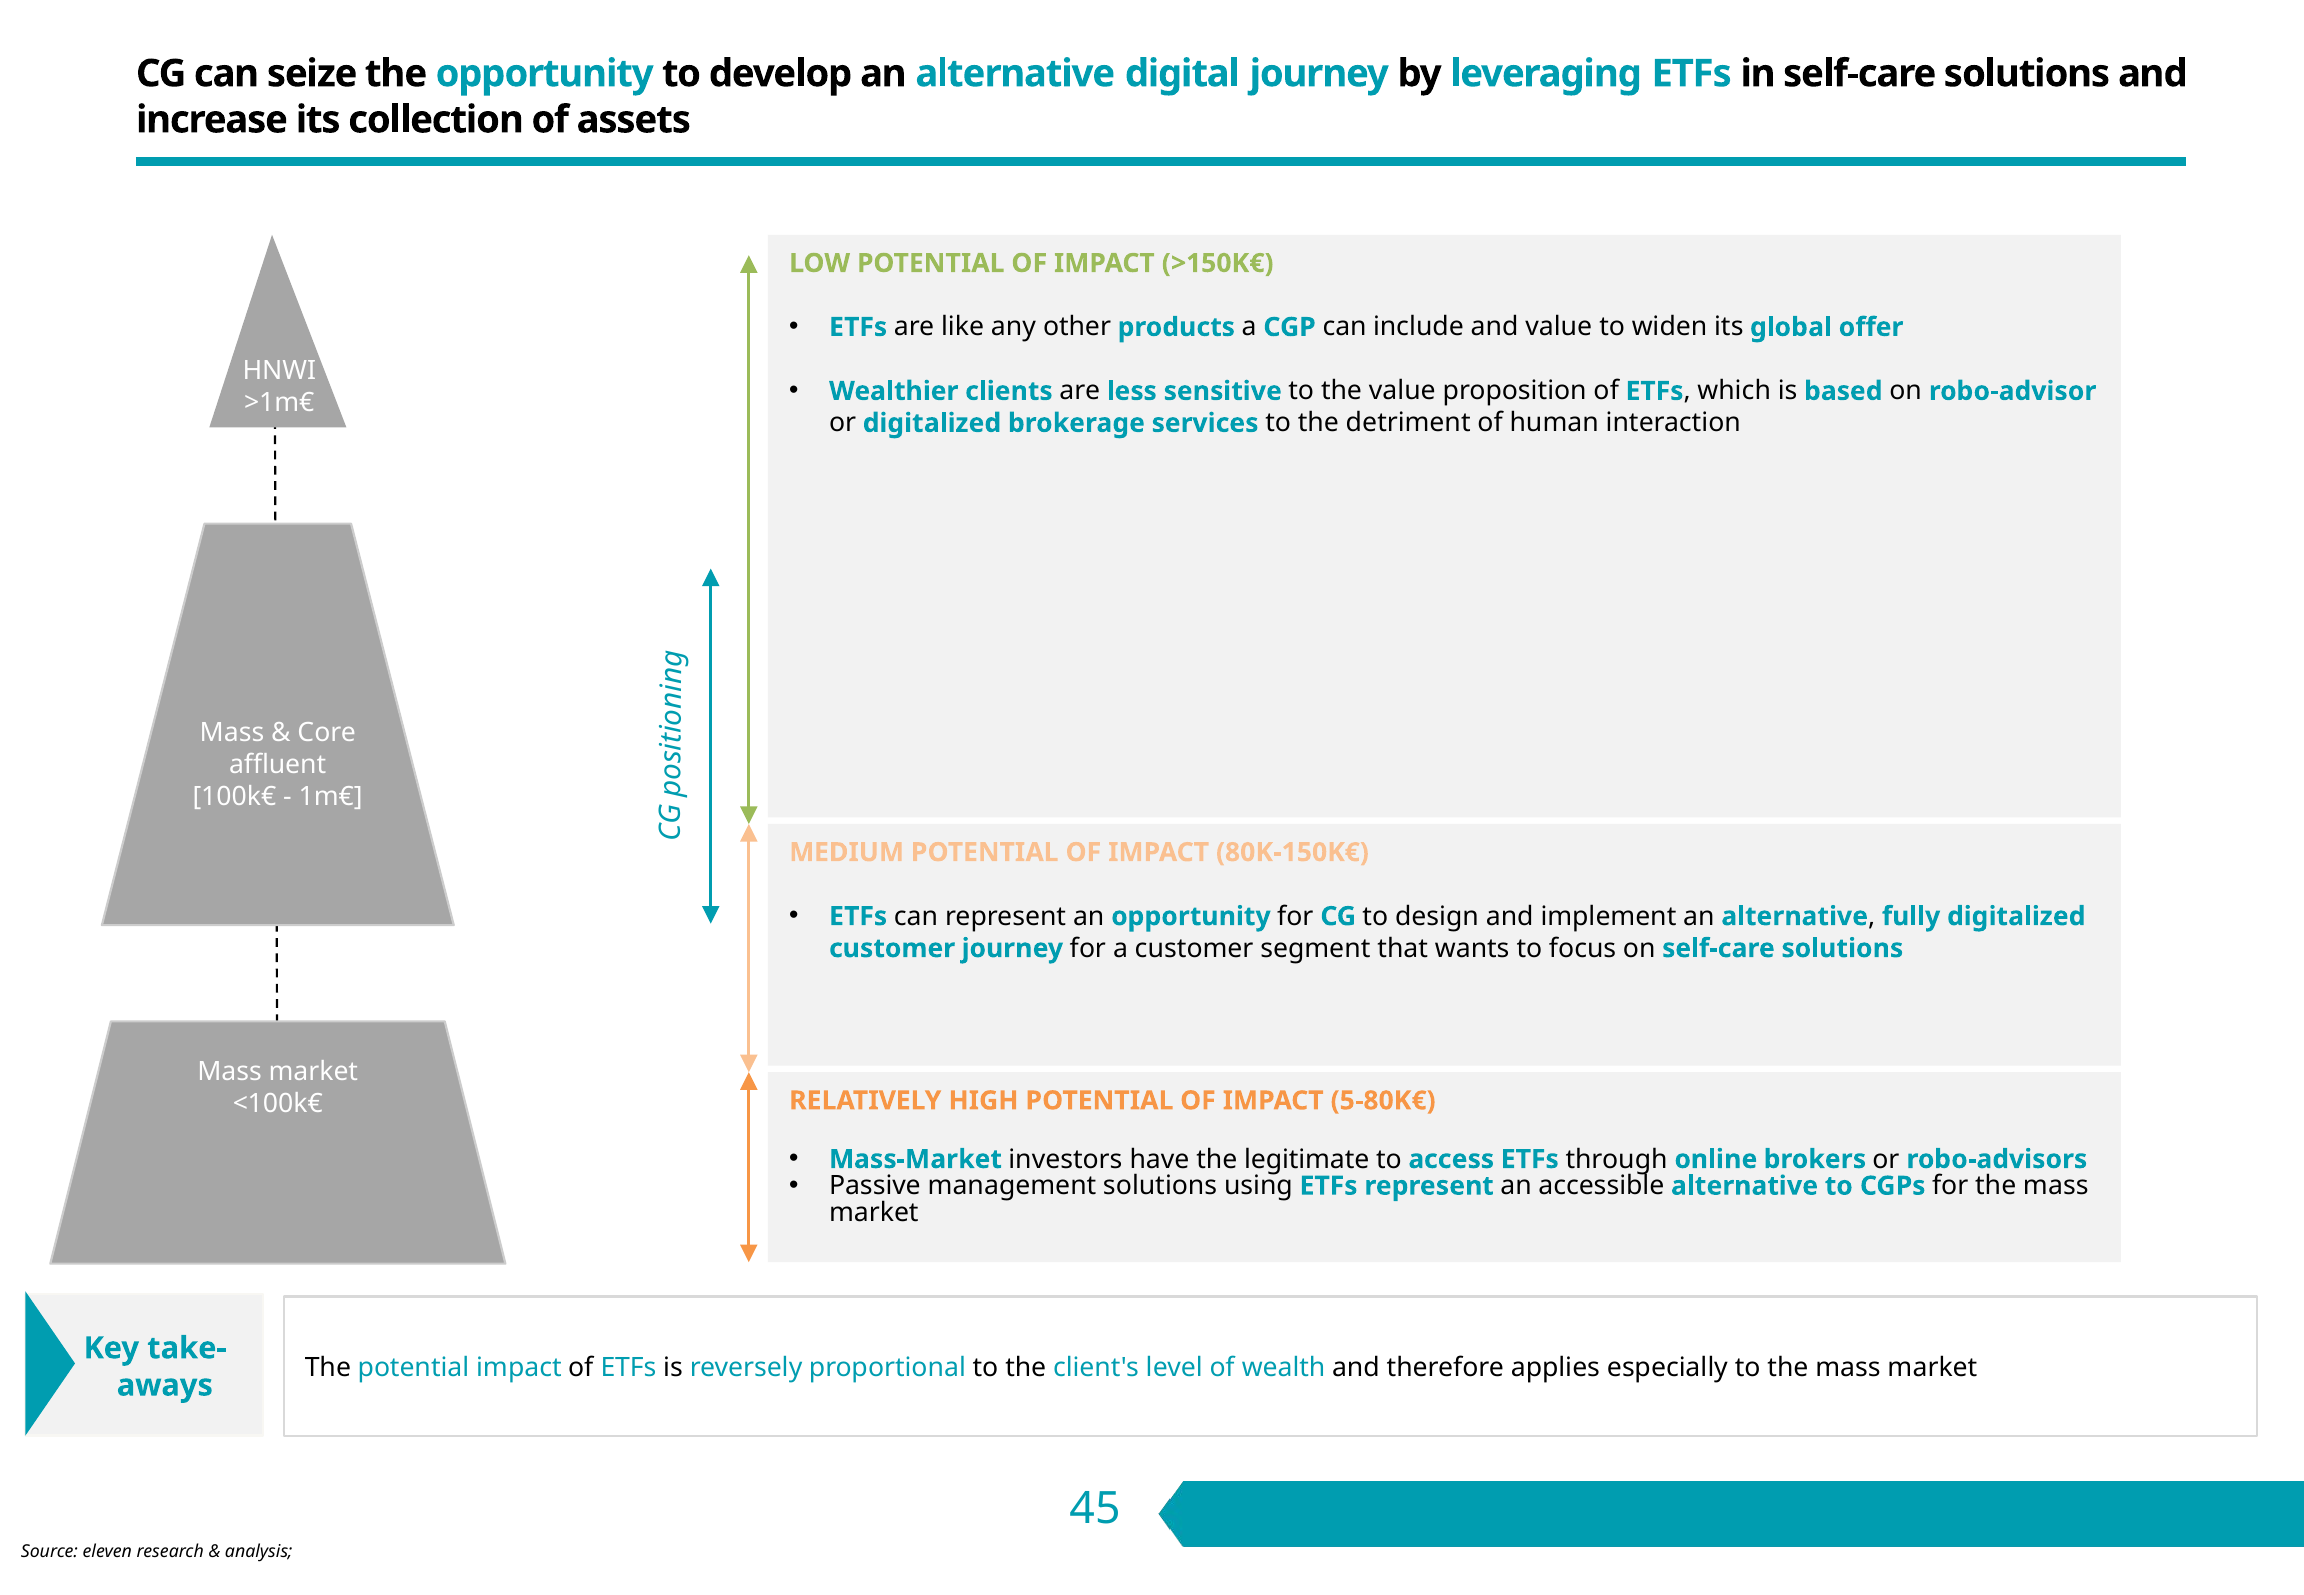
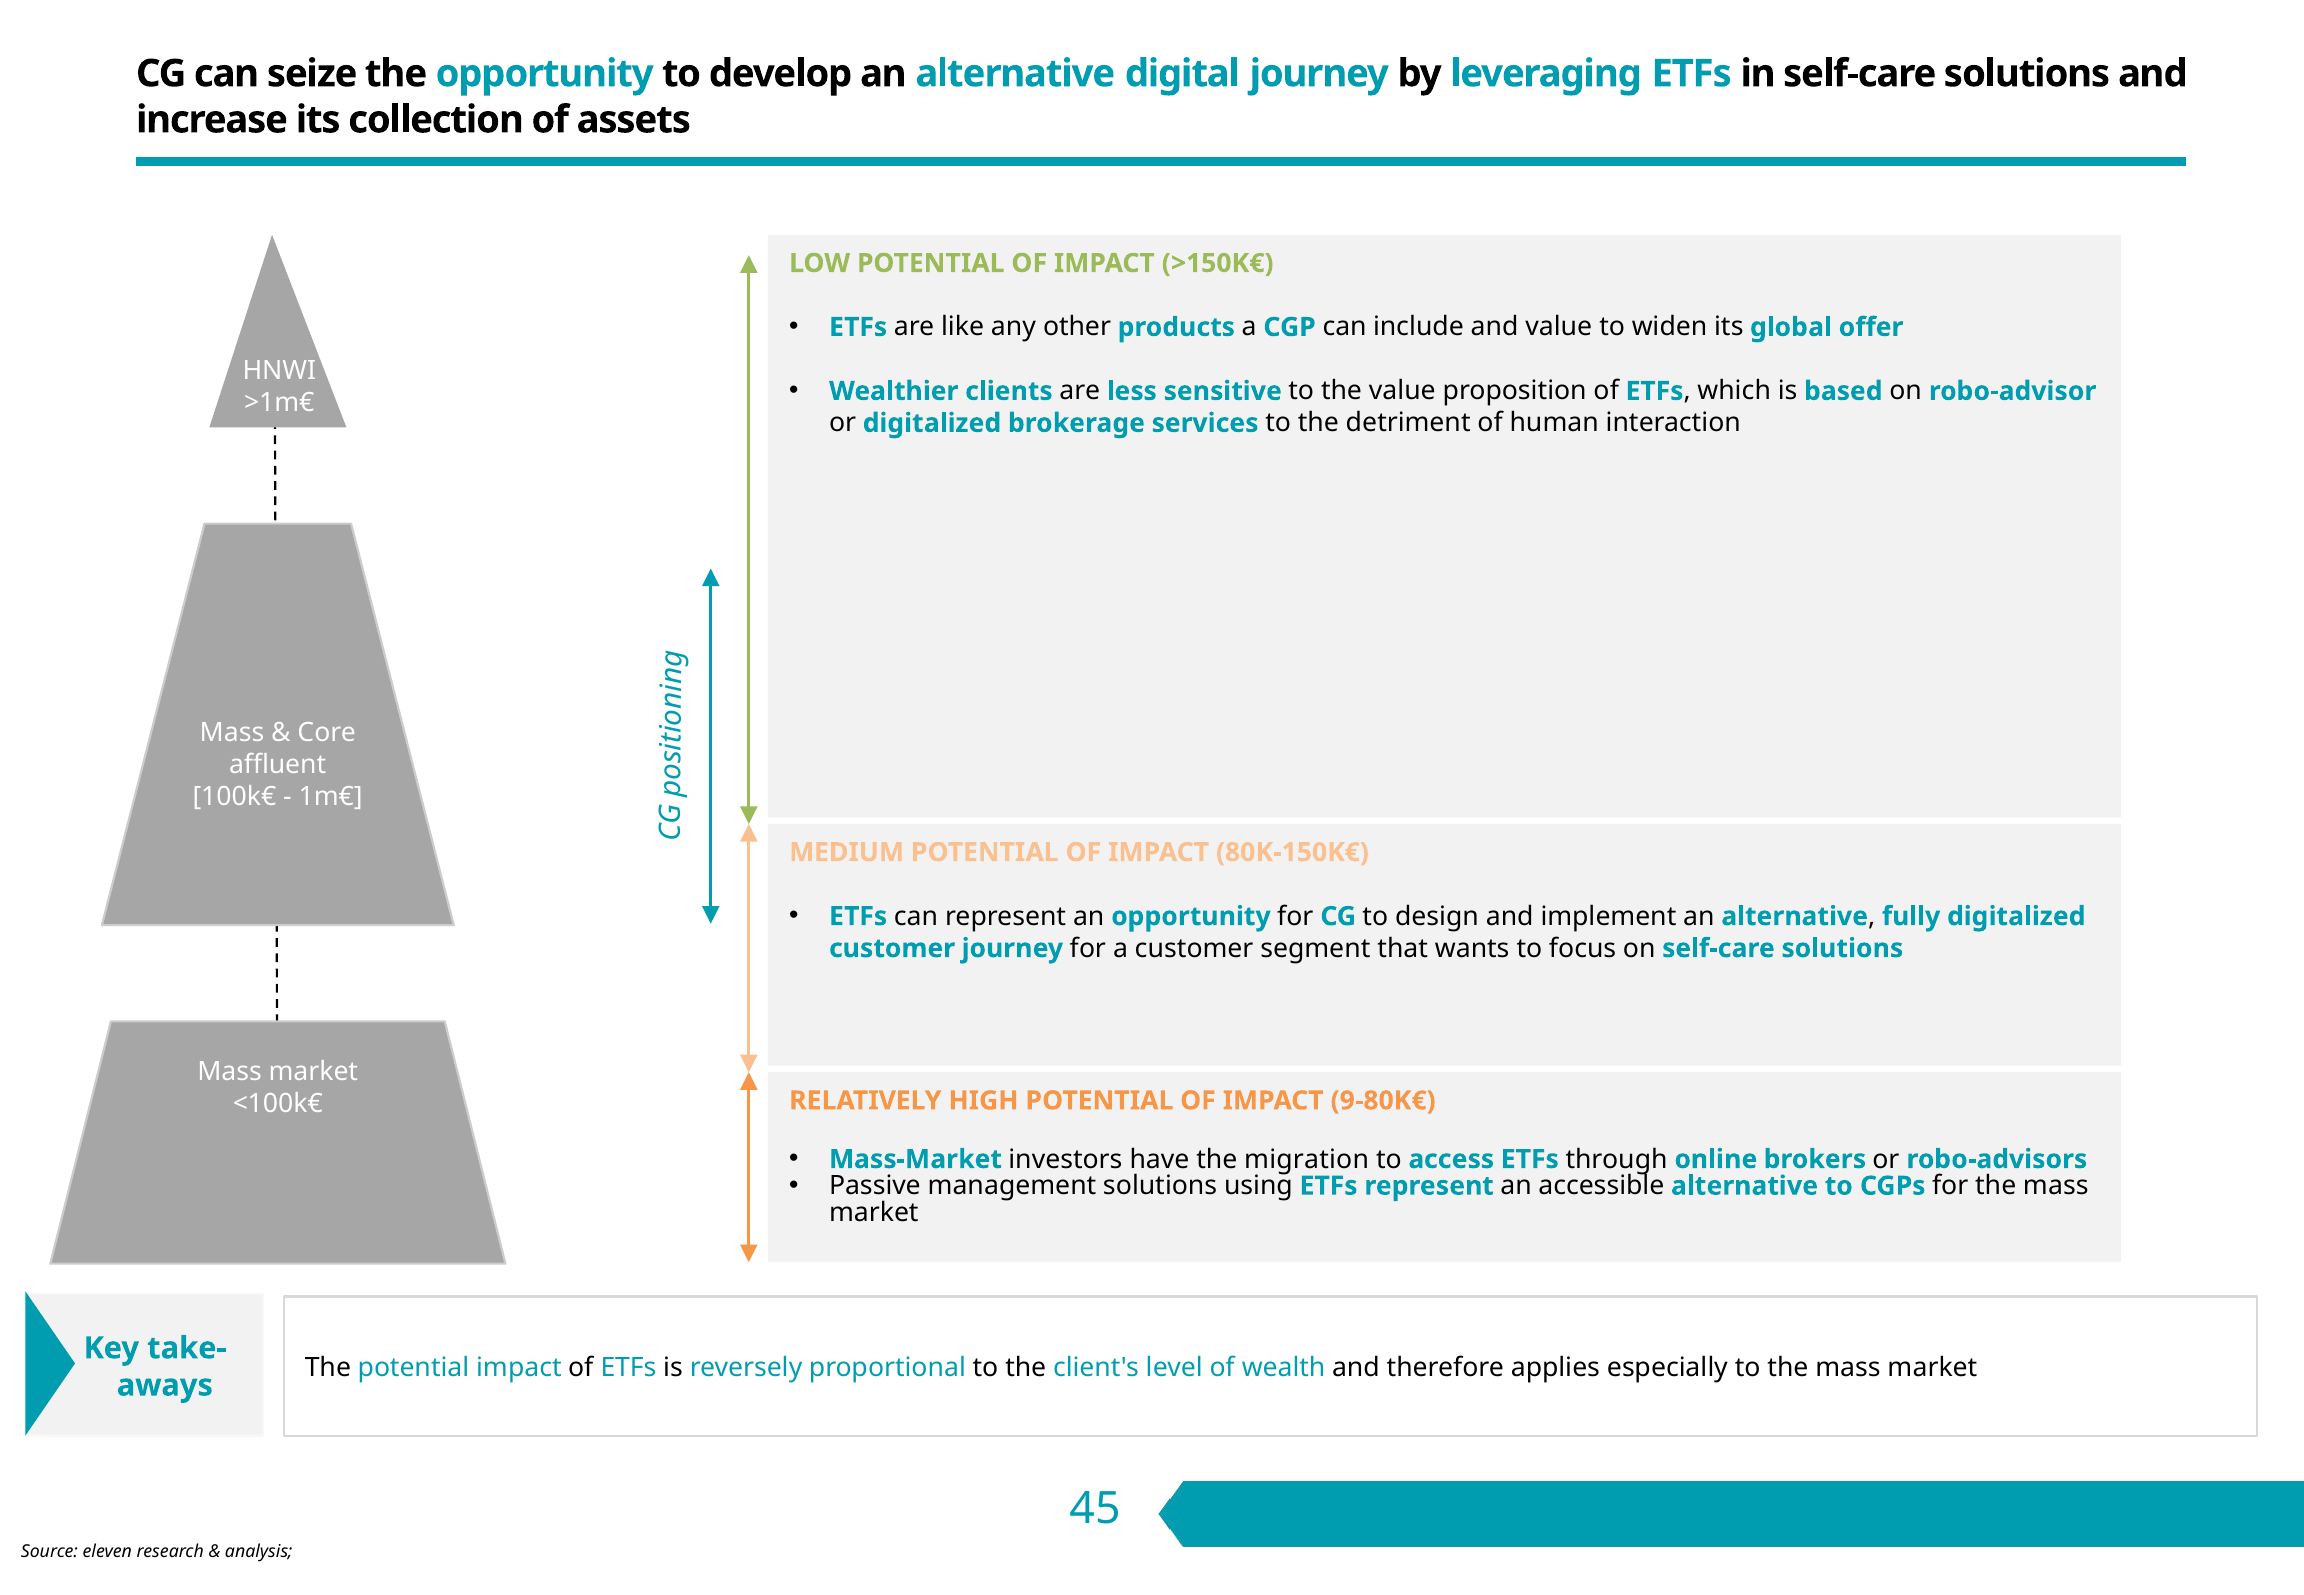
5-80K€: 5-80K€ -> 9-80K€ (1383, 1101)
legitimate: legitimate -> migration (1307, 1159)
